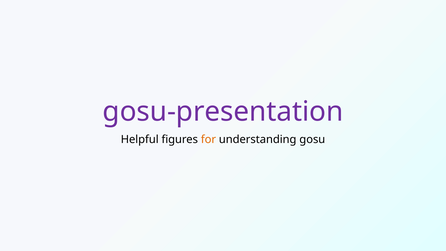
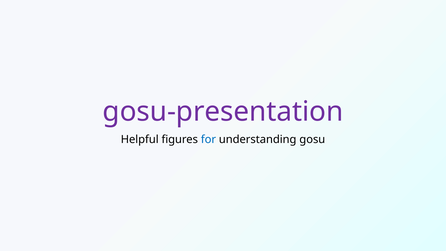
for colour: orange -> blue (208, 139)
